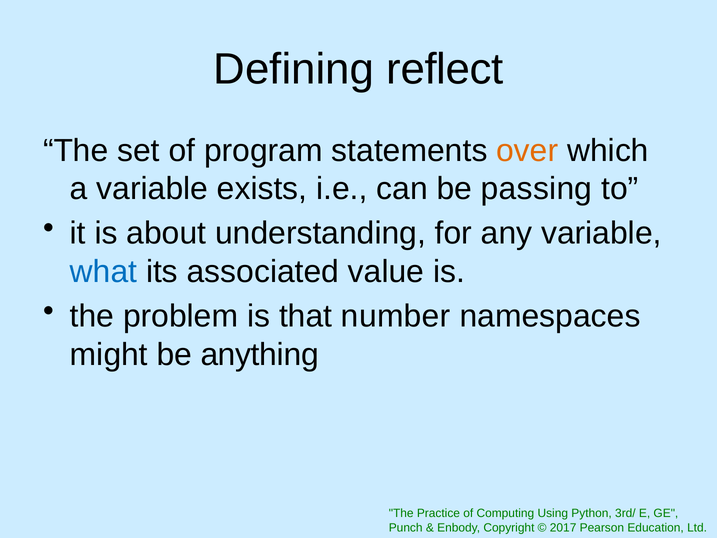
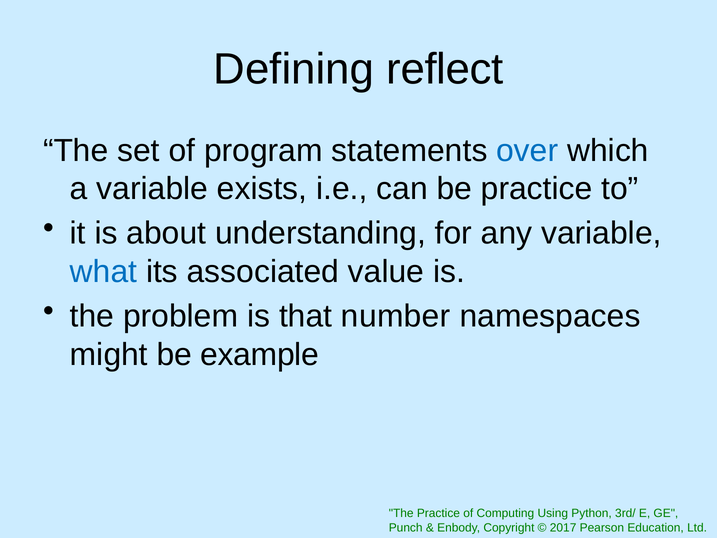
over colour: orange -> blue (527, 150)
be passing: passing -> practice (537, 189)
anything: anything -> example (260, 354)
